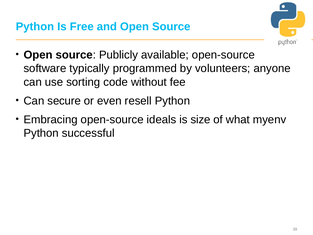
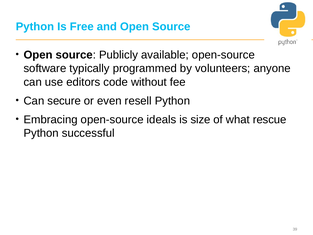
sorting: sorting -> editors (83, 82)
myenv: myenv -> rescue (270, 119)
